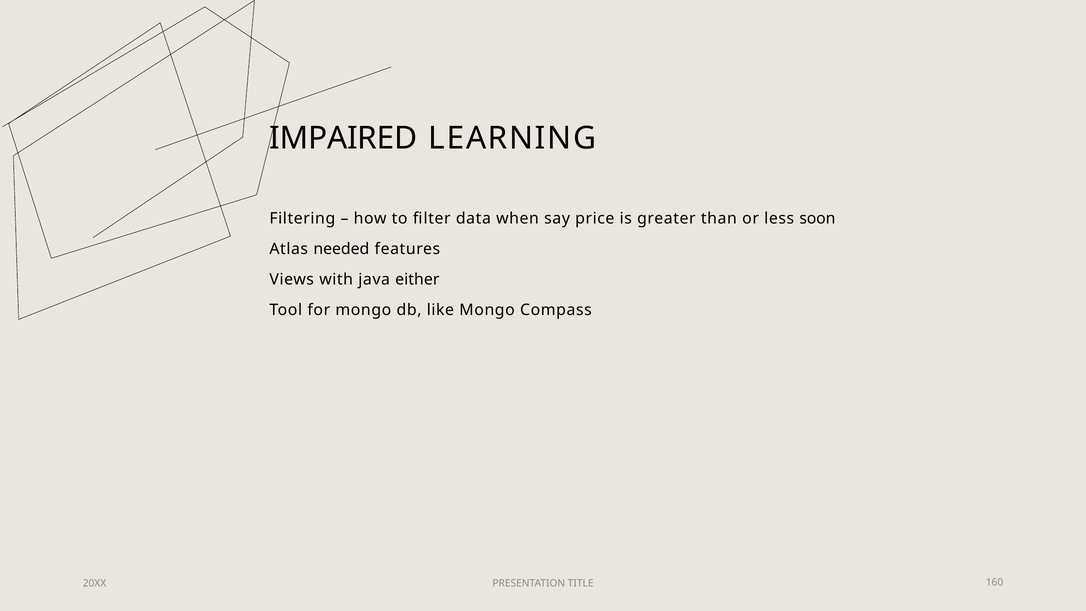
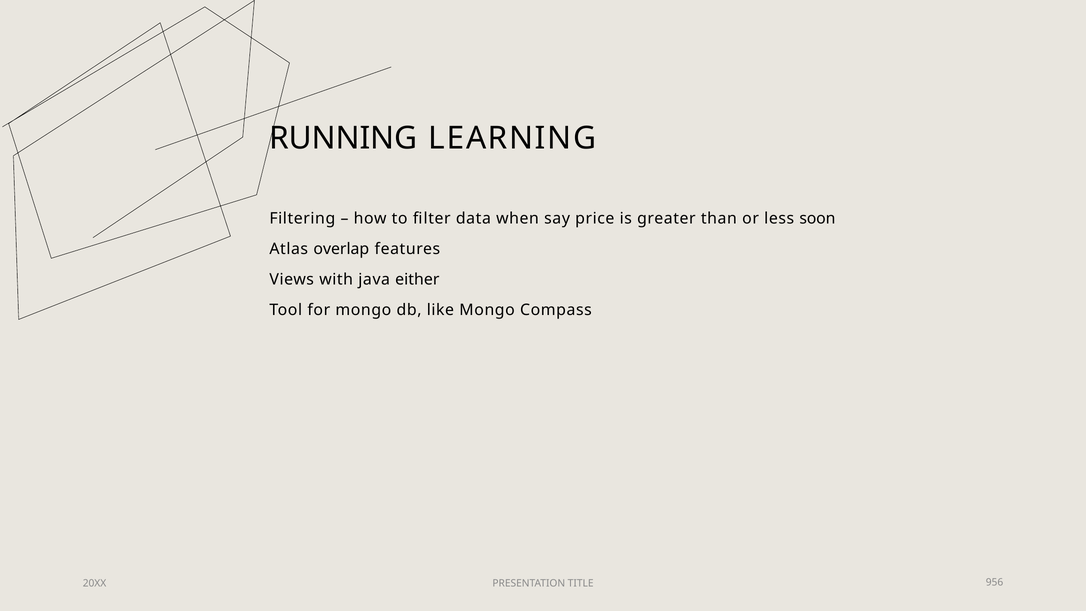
IMPAIRED: IMPAIRED -> RUNNING (343, 138)
needed: needed -> overlap (341, 249)
160: 160 -> 956 (995, 582)
